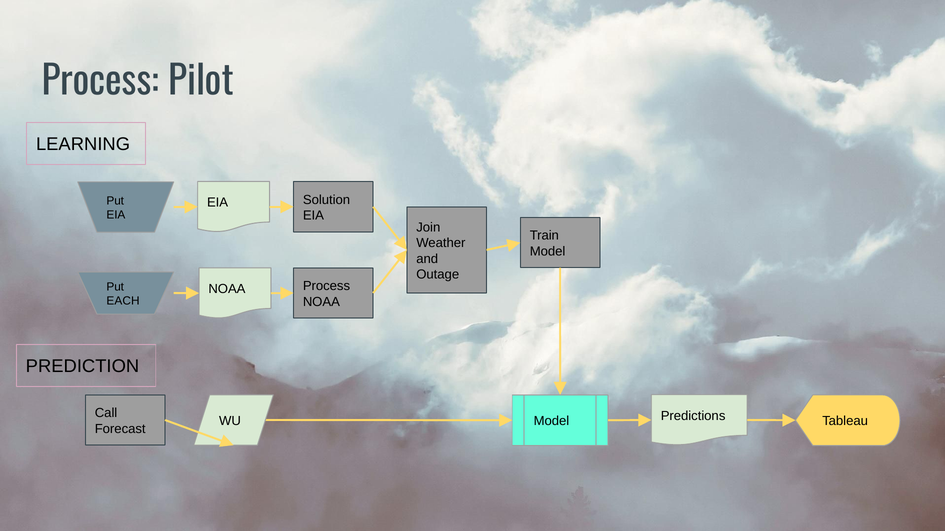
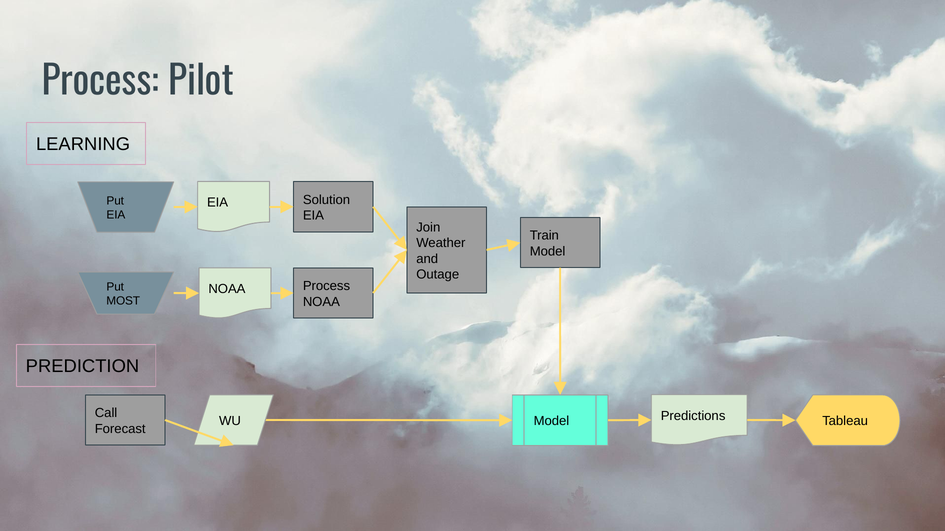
EACH: EACH -> MOST (123, 301)
